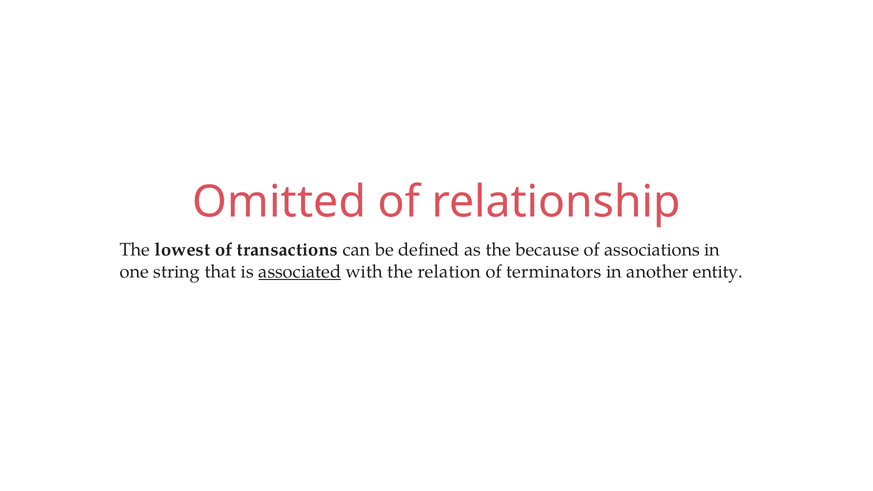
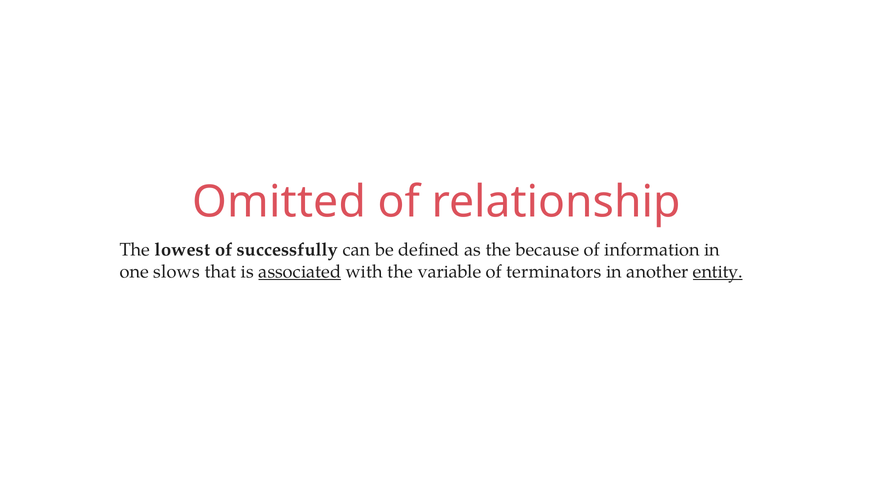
transactions: transactions -> successfully (287, 250)
associations: associations -> information (652, 250)
string: string -> slows (177, 272)
relation: relation -> variable (449, 272)
entity underline: none -> present (718, 272)
